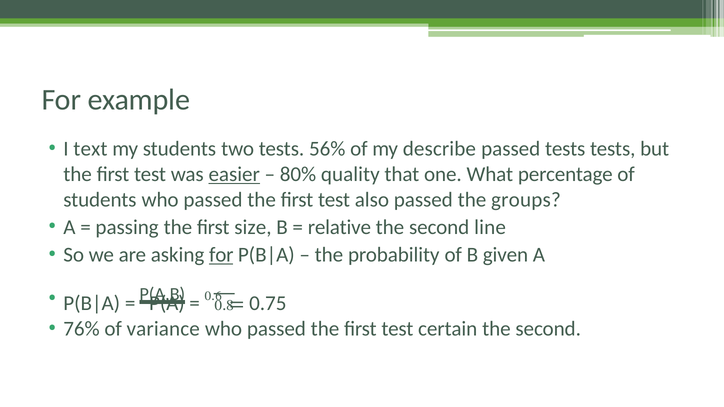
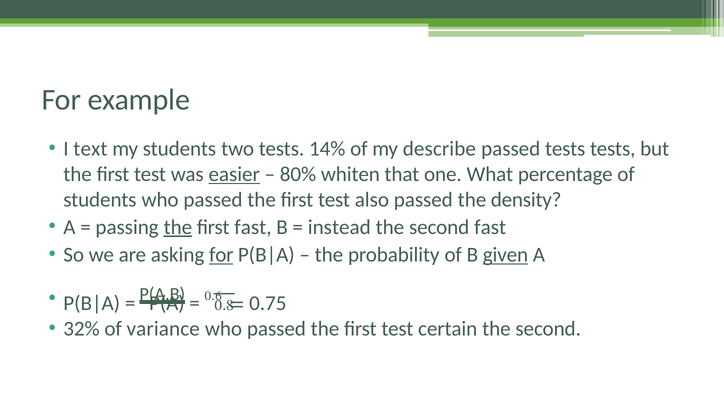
56%: 56% -> 14% (327, 149)
quality: quality -> whiten (350, 174)
groups: groups -> density (526, 200)
the underline: none -> present (178, 227)
first size: size -> fast (253, 227)
relative: relative -> instead (339, 227)
second line: line -> fast (490, 227)
given underline: none -> present (505, 255)
76%: 76% -> 32% (82, 329)
